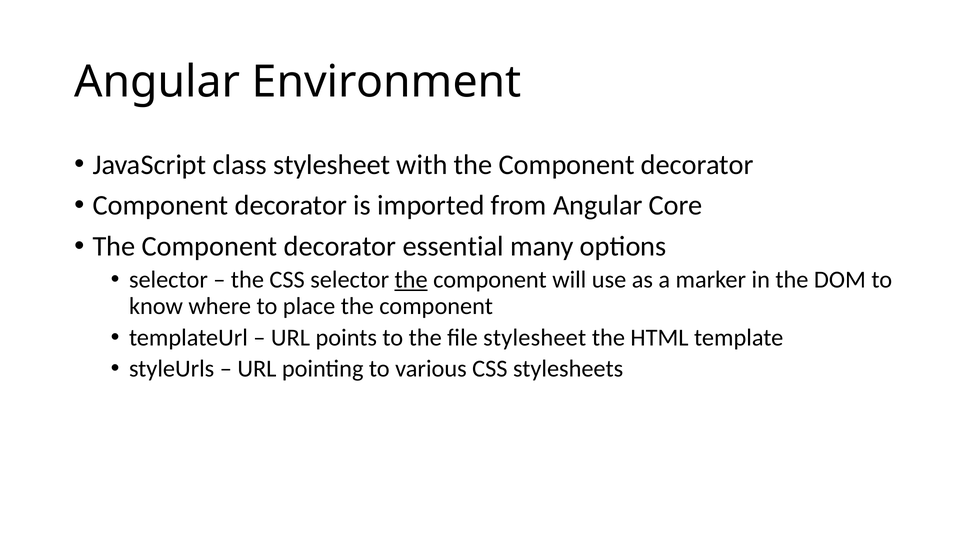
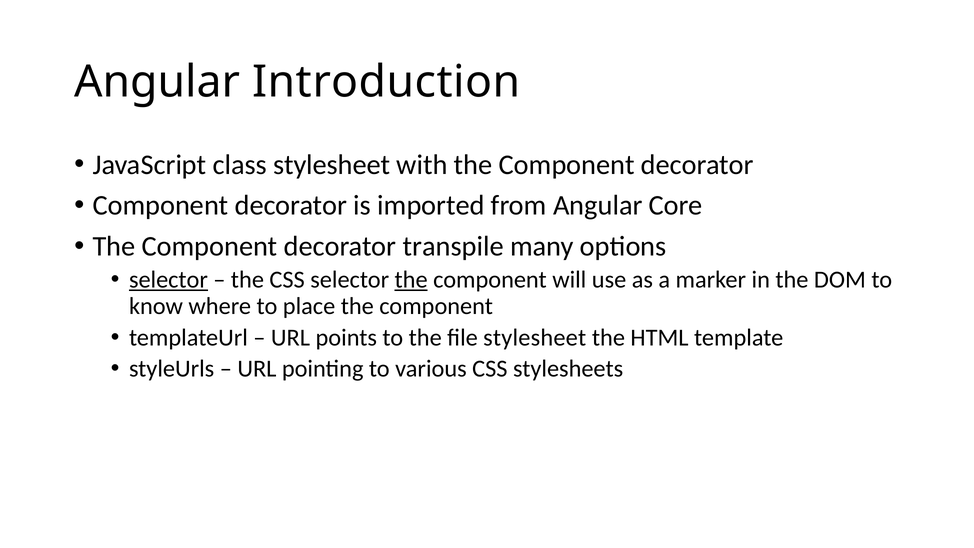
Environment: Environment -> Introduction (386, 82)
essential: essential -> transpile (453, 246)
selector underline: none -> present (168, 280)
